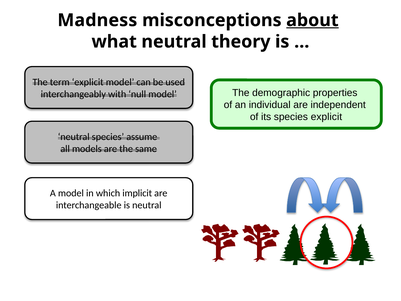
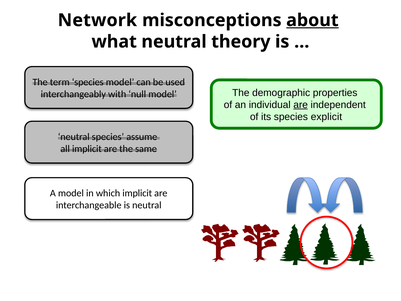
Madness: Madness -> Network (97, 20)
term explicit: explicit -> species (88, 82)
are underline: none -> present (301, 105)
all models: models -> implicit (87, 149)
